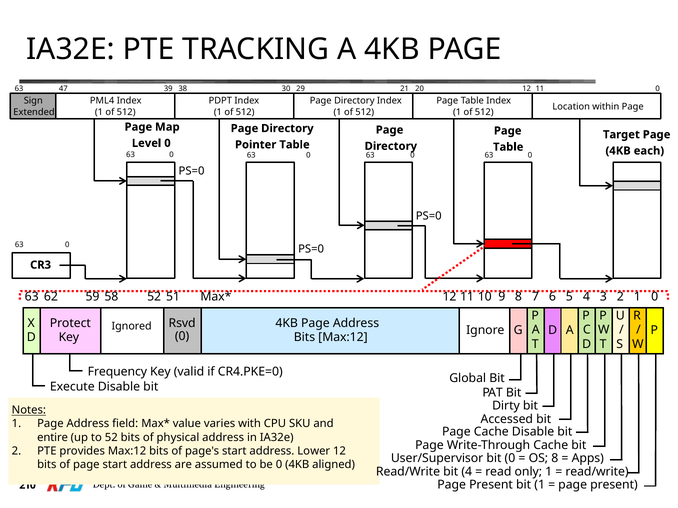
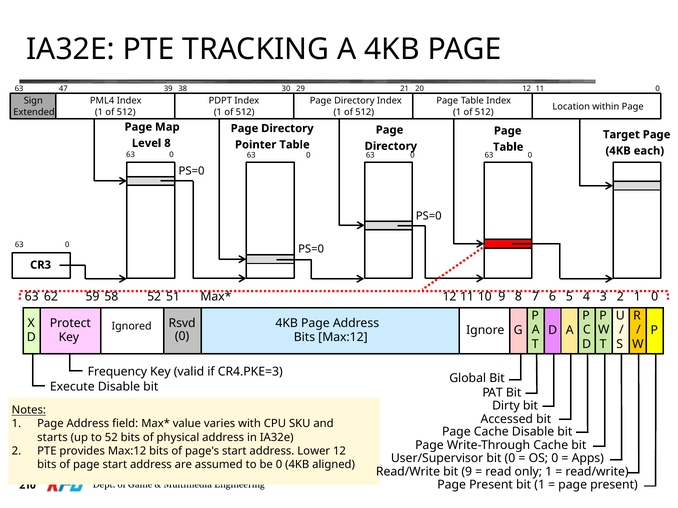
Level 0: 0 -> 8 (167, 143)
CR4.PKE=0: CR4.PKE=0 -> CR4.PKE=3 (250, 372)
entire: entire -> starts (52, 438)
OS 8: 8 -> 0 (555, 459)
bit 4: 4 -> 9 (467, 472)
